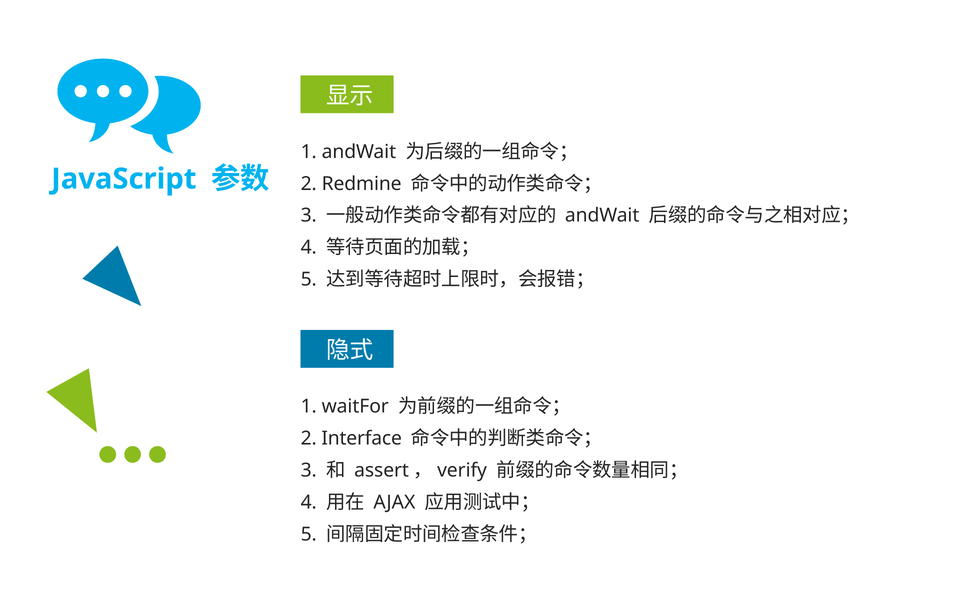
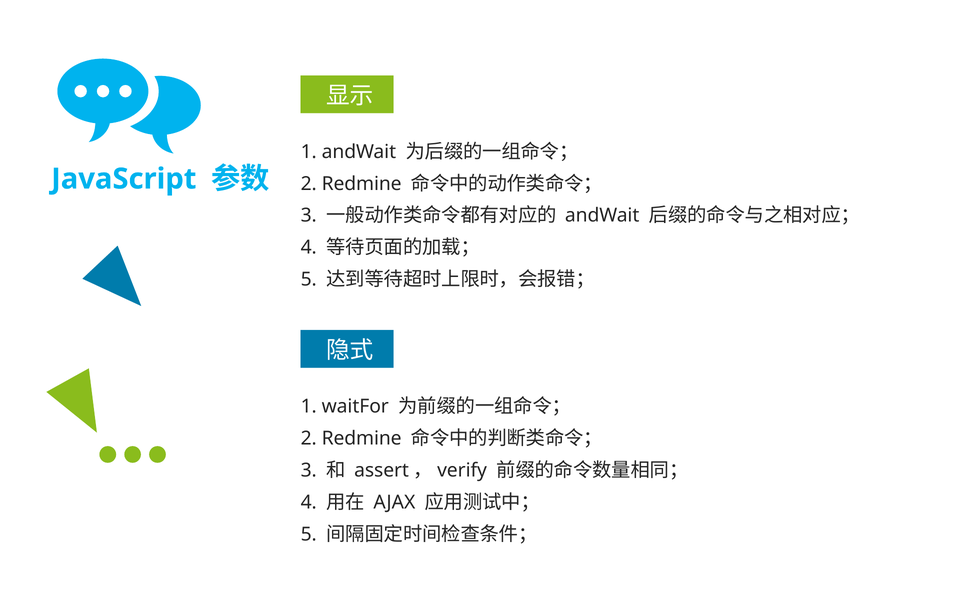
Interface: Interface -> Redmine (362, 439)
